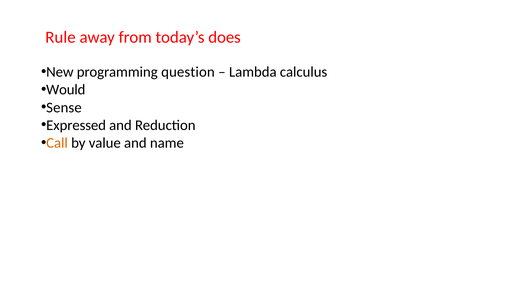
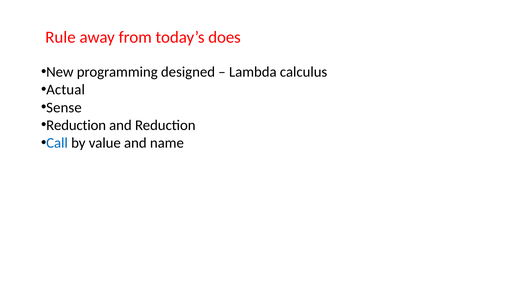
question: question -> designed (188, 72)
Would: Would -> Actual (66, 90)
Expressed: Expressed -> Reduction (76, 125)
Call colour: orange -> blue (57, 143)
